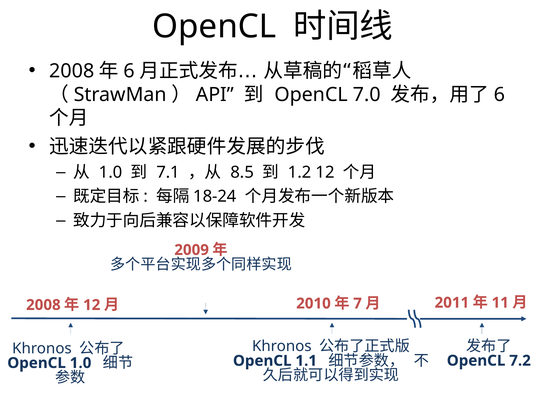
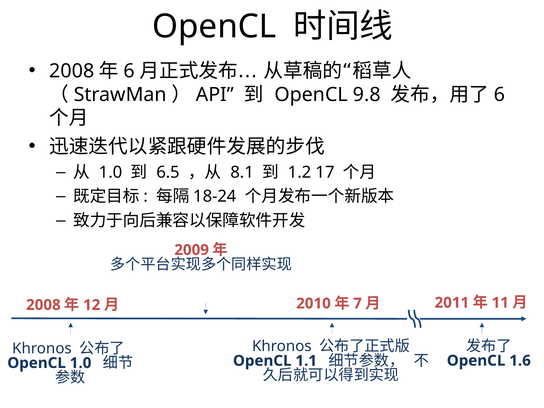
7.0: 7.0 -> 9.8 (367, 95)
7.1: 7.1 -> 6.5 (168, 172)
8.5: 8.5 -> 8.1 (242, 172)
1.2 12: 12 -> 17 (325, 172)
7.2: 7.2 -> 1.6 (520, 361)
